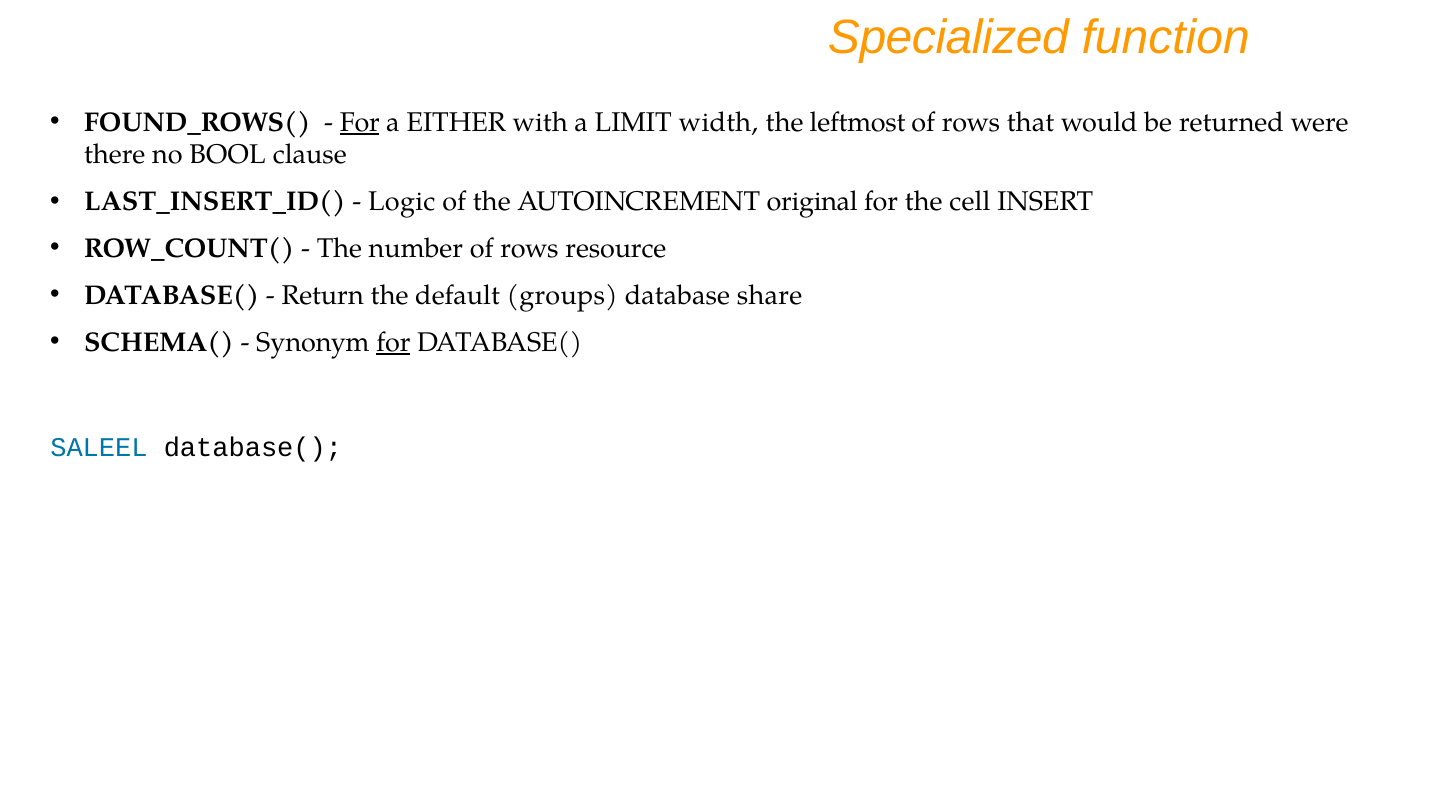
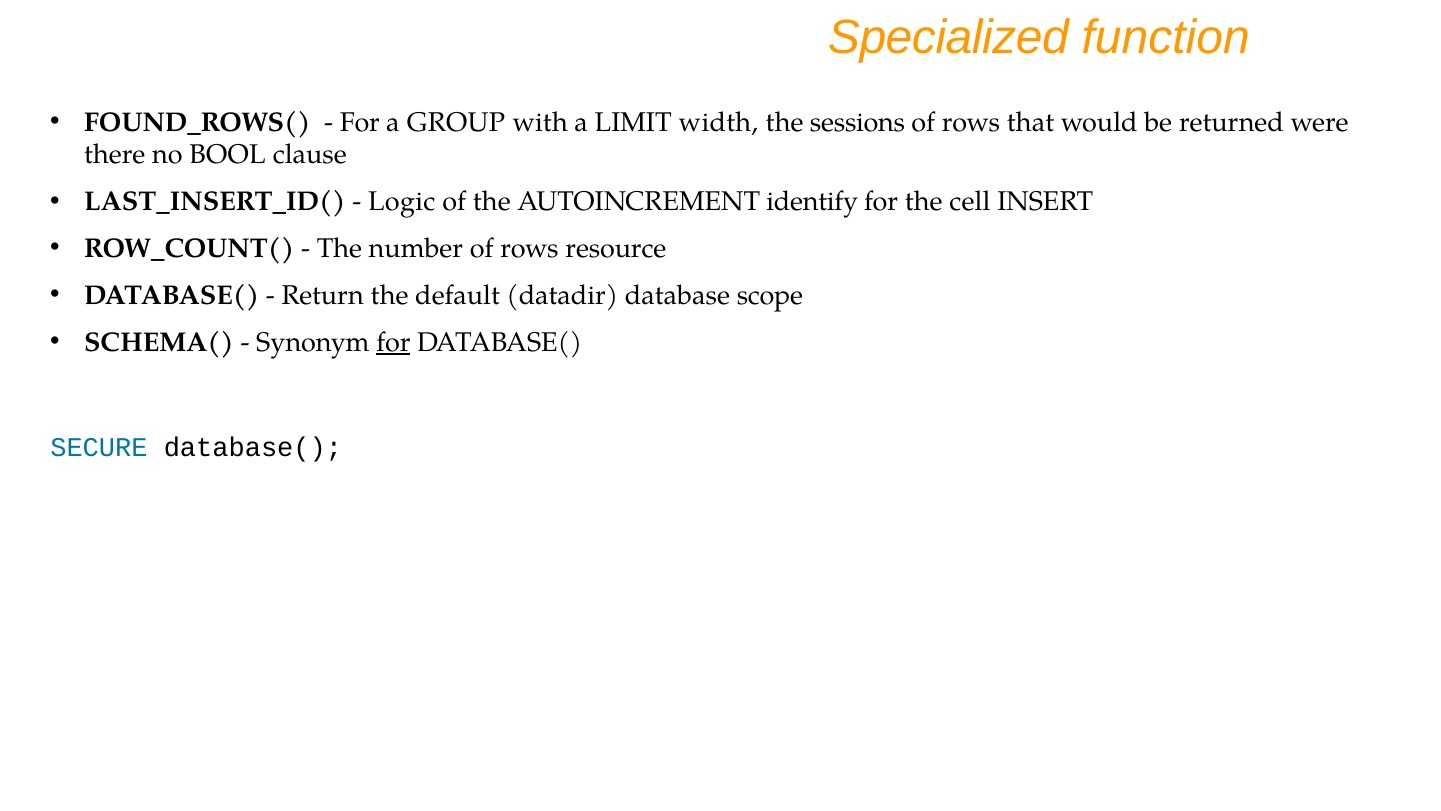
For underline: present -> none (360, 122)
EITHER: EITHER -> GROUP (456, 122)
leftmost: leftmost -> sessions (858, 122)
original: original -> identify (812, 201)
groups: groups -> datadir (562, 295)
share: share -> scope (770, 295)
SALEEL: SALEEL -> SECURE (99, 448)
